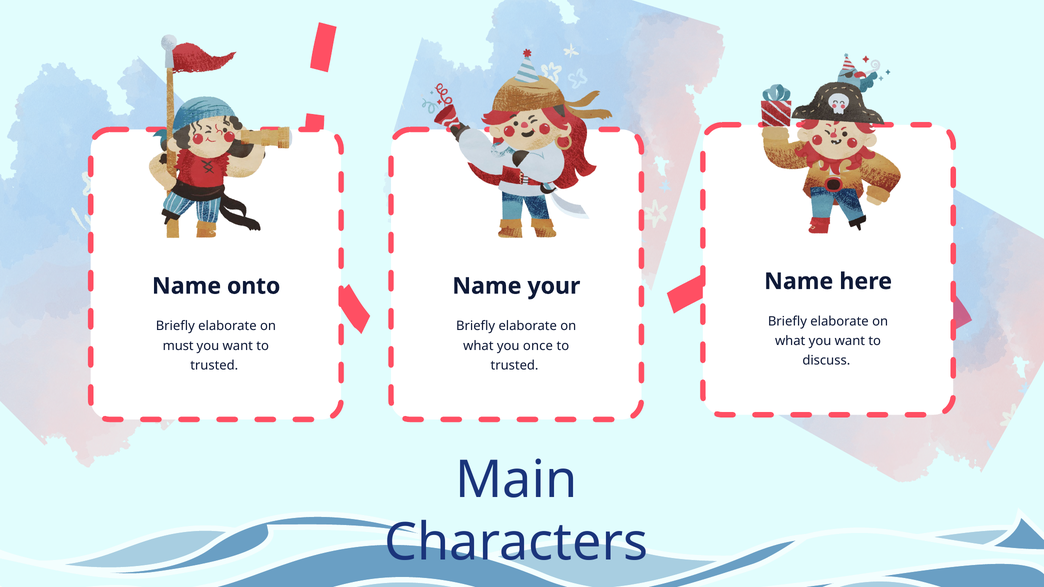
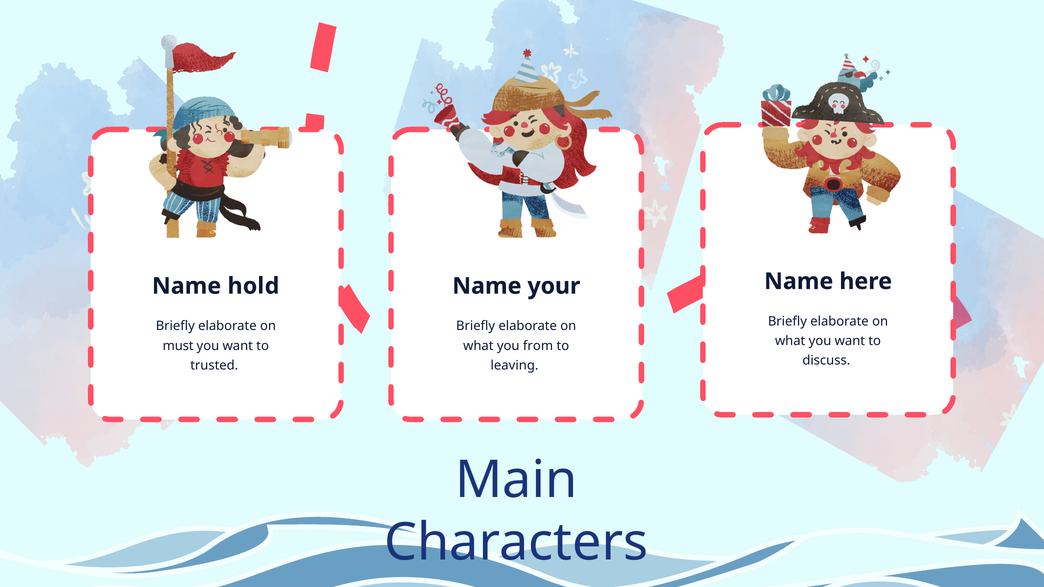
onto: onto -> hold (253, 286)
once: once -> from (538, 346)
trusted: trusted -> leaving (515, 365)
